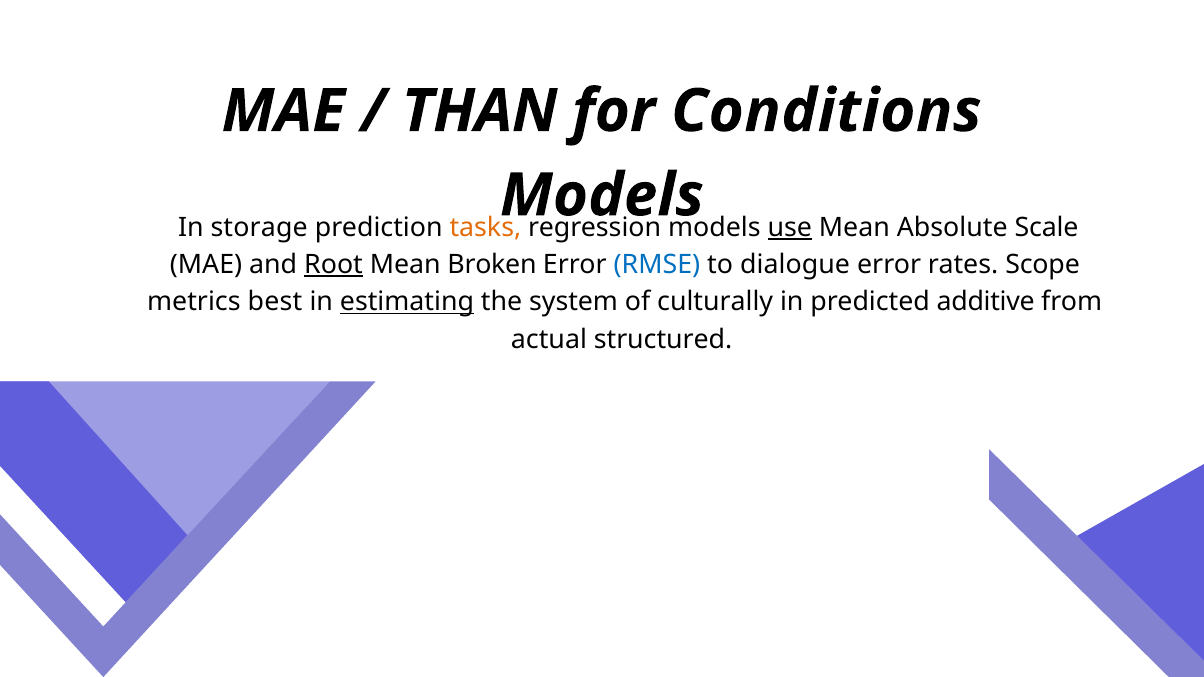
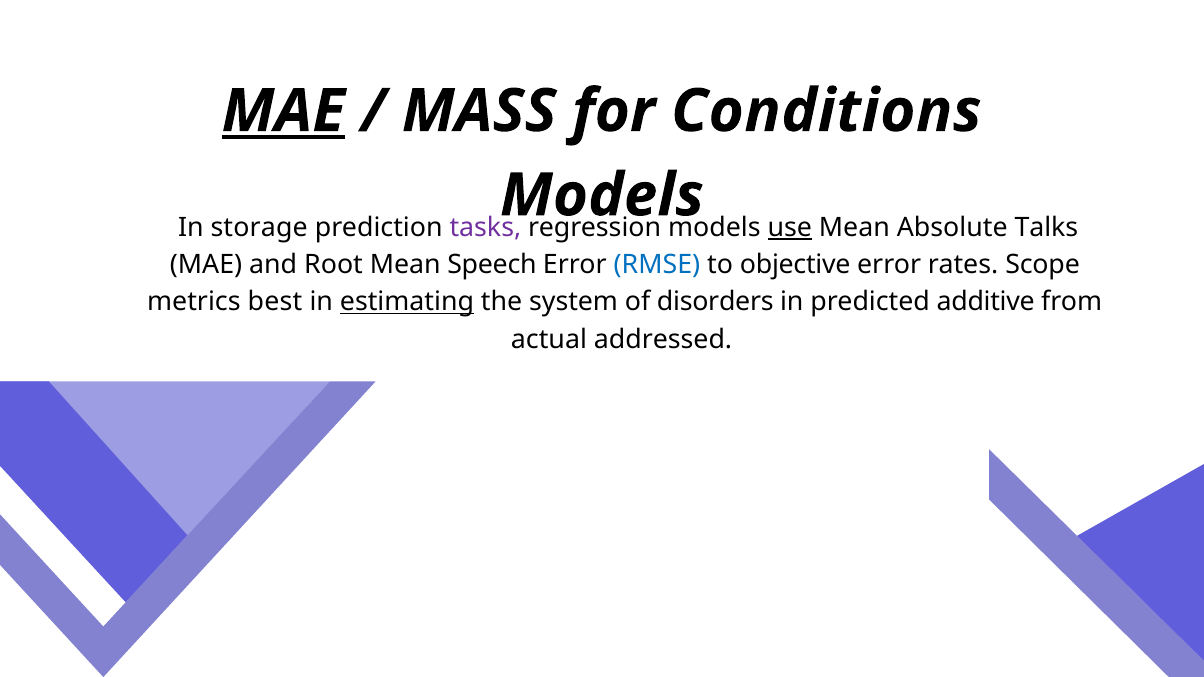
MAE underline: none -> present (283, 111)
THAN: THAN -> MASS (479, 111)
tasks colour: orange -> purple (485, 227)
Scale: Scale -> Talks (1046, 227)
Root underline: present -> none (334, 265)
Broken: Broken -> Speech (492, 265)
dialogue: dialogue -> objective (795, 265)
culturally: culturally -> disorders (715, 302)
structured: structured -> addressed (663, 340)
